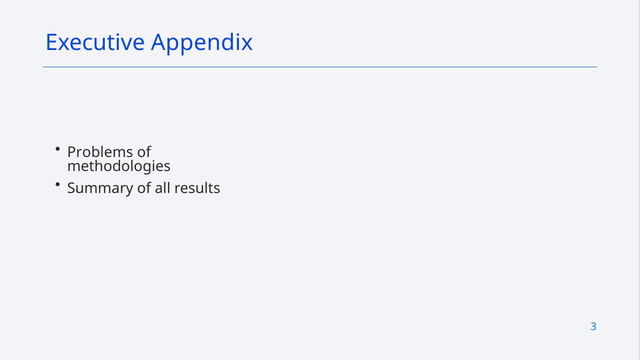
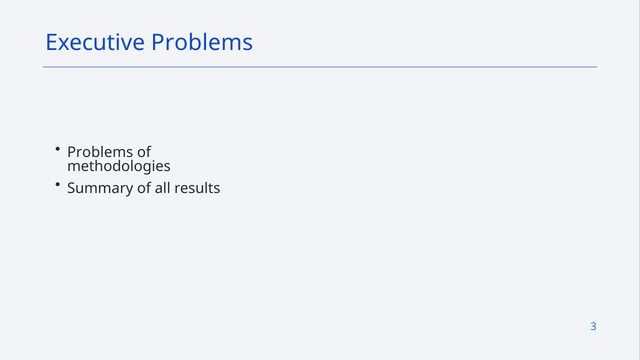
Executive Appendix: Appendix -> Problems (202, 43)
